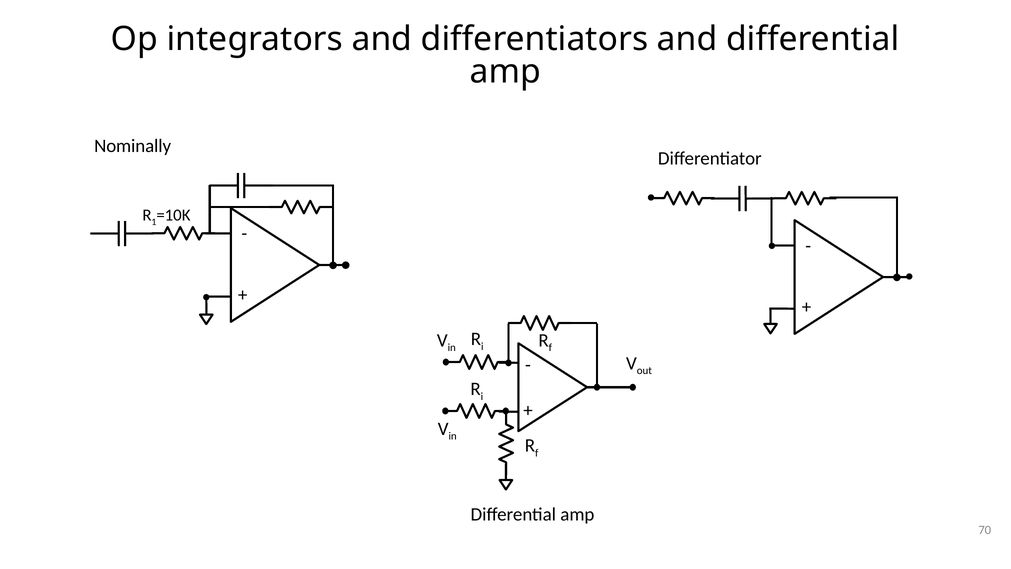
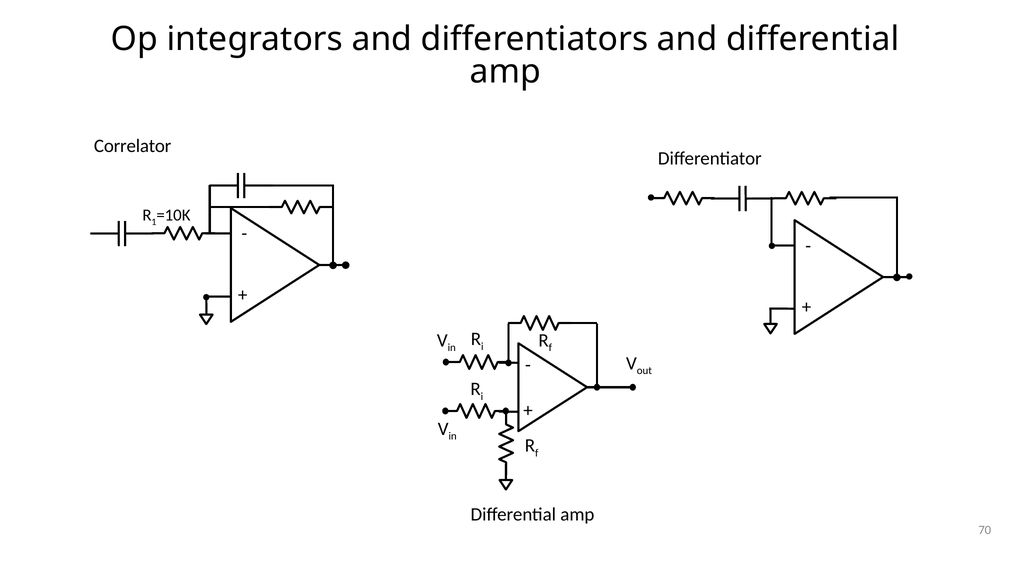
Nominally: Nominally -> Correlator (133, 146)
